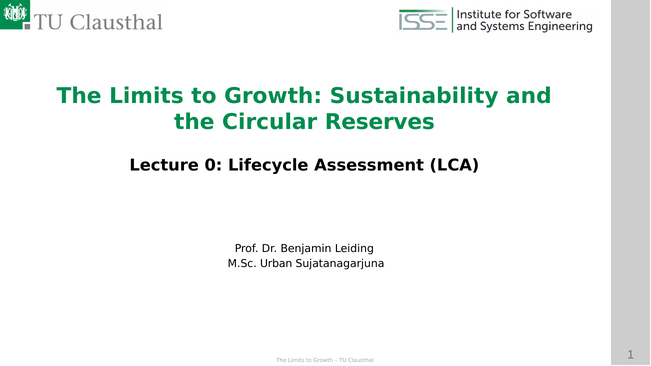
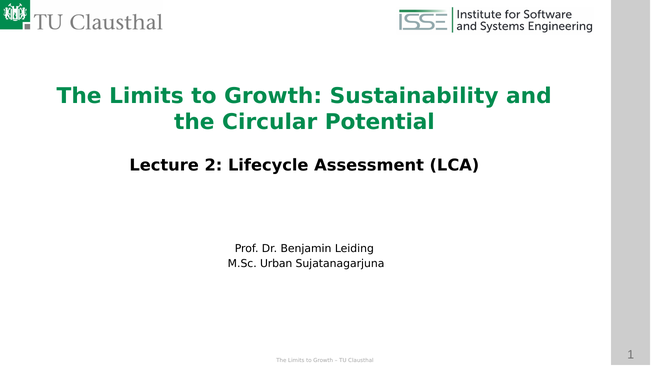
Reserves: Reserves -> Potential (380, 122)
0: 0 -> 2 (213, 166)
